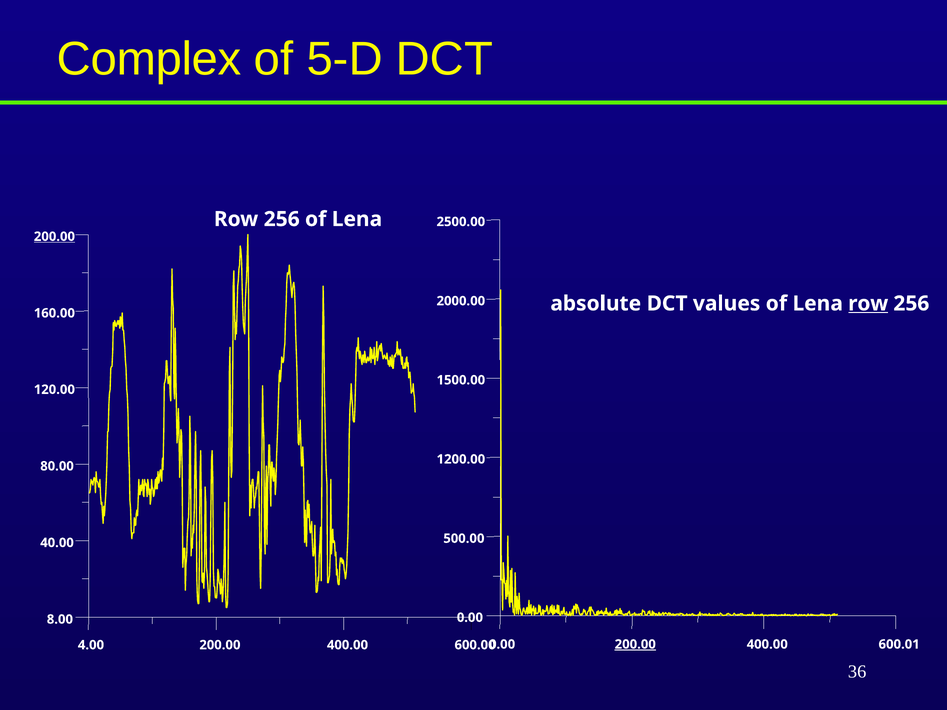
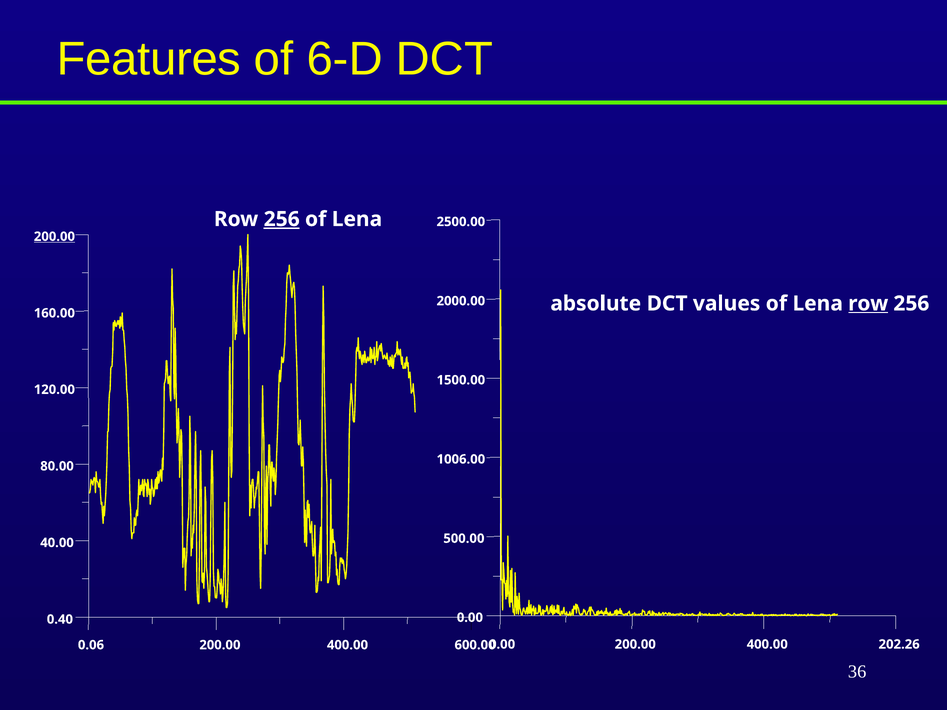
Complex: Complex -> Features (149, 59)
5-D: 5-D -> 6-D (345, 59)
256 underline: none -> present (282, 219)
1200.00: 1200.00 -> 1006.00 (461, 459)
8.00: 8.00 -> 0.40 (60, 620)
200.00 underline: present -> none (635, 645)
600.01: 600.01 -> 202.26 (899, 645)
4.00: 4.00 -> 0.06 (91, 645)
